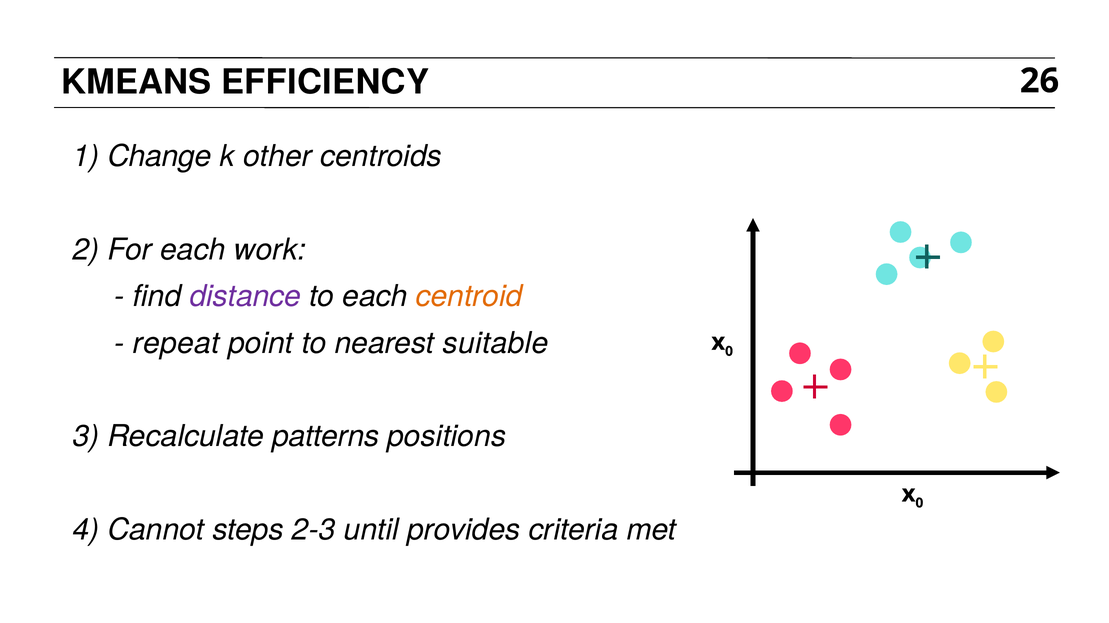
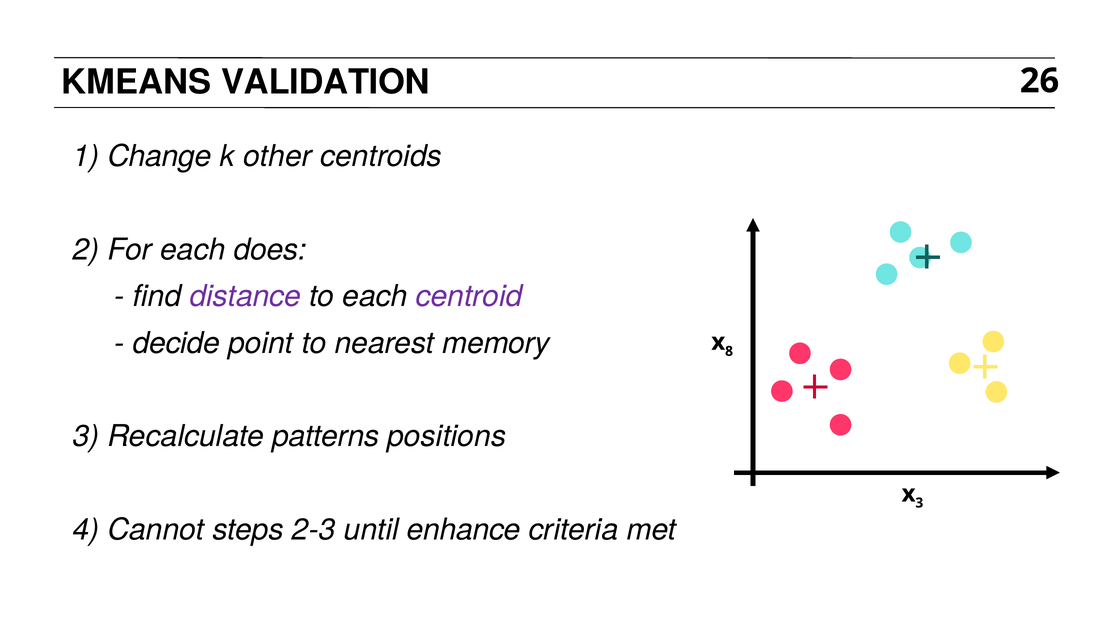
EFFICIENCY: EFFICIENCY -> VALIDATION (325, 82)
work: work -> does (270, 250)
centroid colour: orange -> purple (469, 296)
repeat: repeat -> decide (176, 343)
suitable: suitable -> memory (496, 343)
0: 0 -> 8 (729, 351)
0: 0 -> 3 (919, 503)
provides: provides -> enhance (464, 530)
